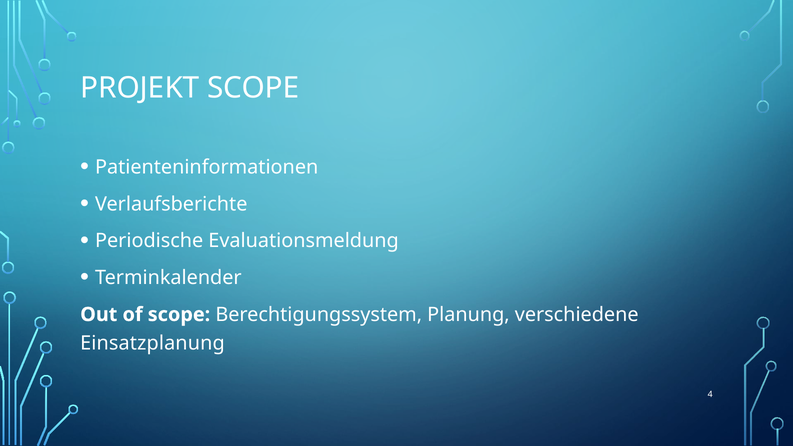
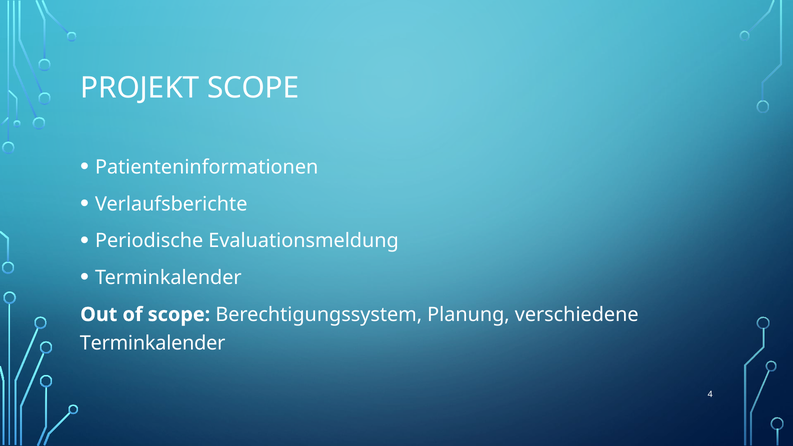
Einsatzplanung: Einsatzplanung -> Terminkalender (153, 343)
